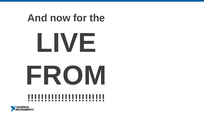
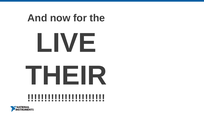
FROM: FROM -> THEIR (66, 75)
